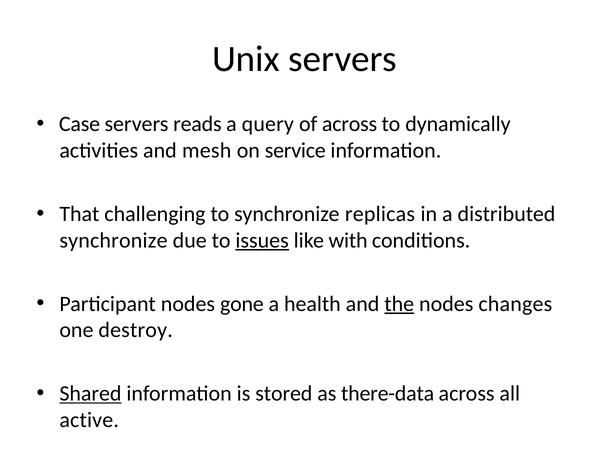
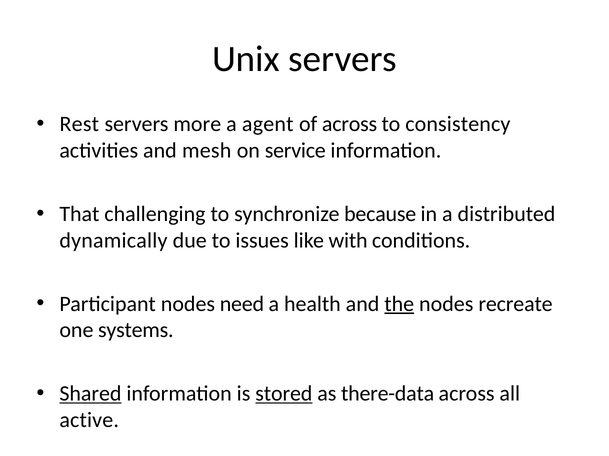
Case: Case -> Rest (79, 124)
reads: reads -> more (197, 124)
query: query -> agent (268, 124)
dynamically: dynamically -> consistency (458, 124)
replicas: replicas -> because (380, 214)
synchronize: synchronize -> dynamically (113, 241)
issues underline: present -> none (262, 241)
gone: gone -> need (242, 304)
changes: changes -> recreate (516, 304)
destroy: destroy -> systems (136, 331)
stored underline: none -> present (284, 394)
